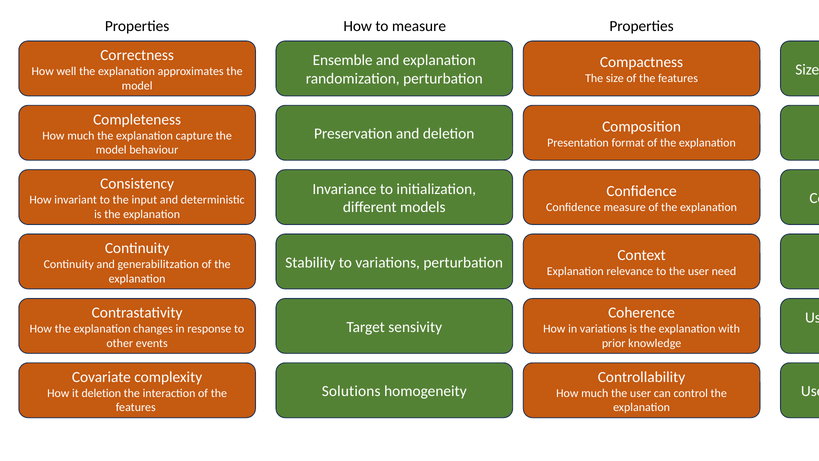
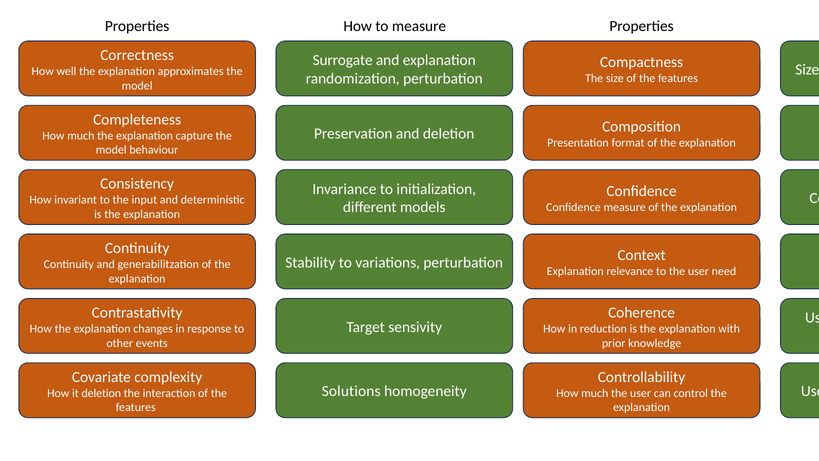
Ensemble: Ensemble -> Surrogate (343, 60)
in variations: variations -> reduction (603, 329)
